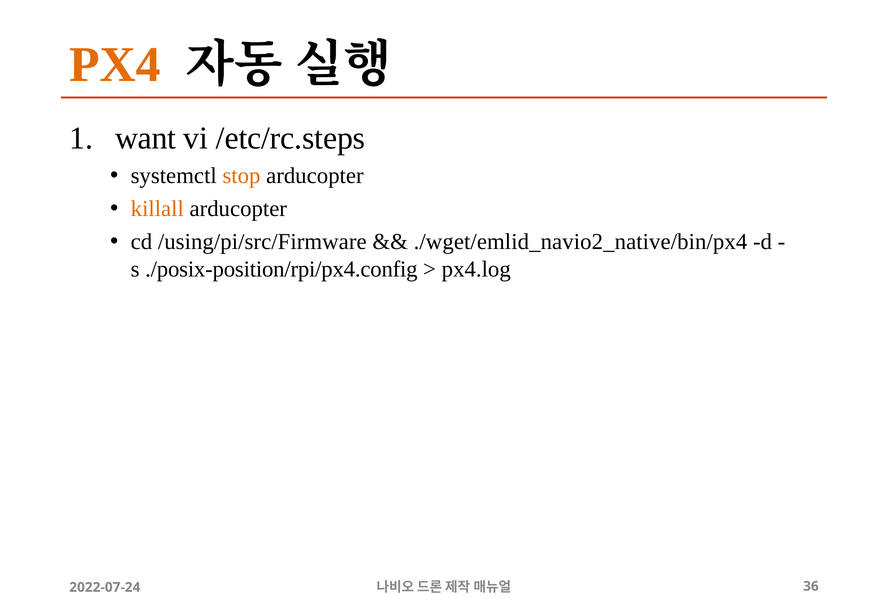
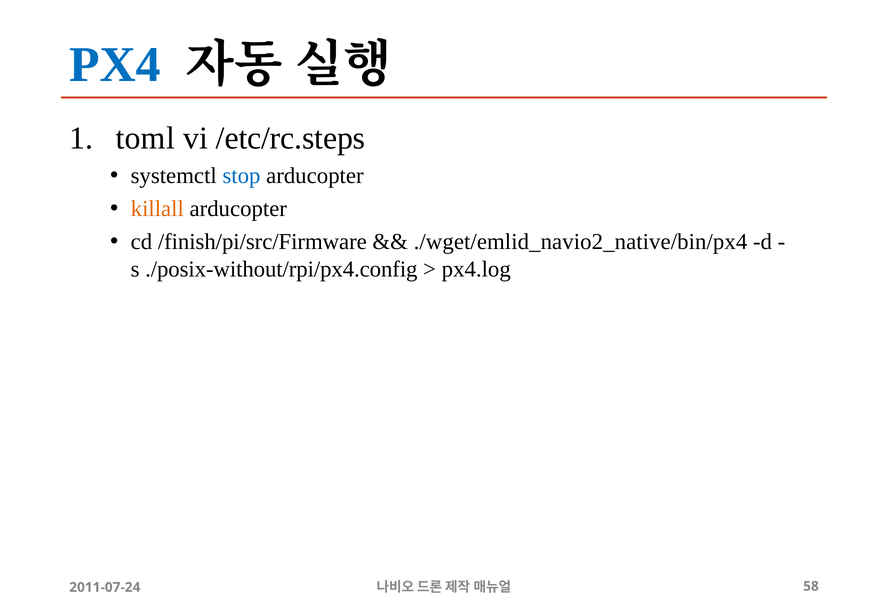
PX4 colour: orange -> blue (115, 65)
want: want -> toml (145, 138)
stop colour: orange -> blue (241, 176)
/using/pi/src/Firmware: /using/pi/src/Firmware -> /finish/pi/src/Firmware (262, 242)
./posix-position/rpi/px4.config: ./posix-position/rpi/px4.config -> ./posix-without/rpi/px4.config (281, 269)
2022-07-24: 2022-07-24 -> 2011-07-24 (105, 587)
36: 36 -> 58 (811, 586)
